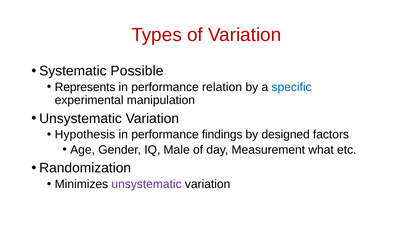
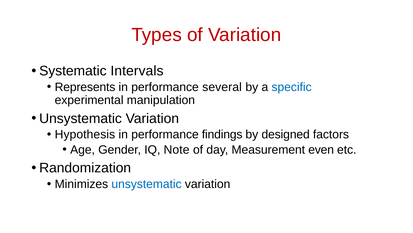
Possible: Possible -> Intervals (137, 71)
relation: relation -> several (222, 87)
Male: Male -> Note (177, 149)
what: what -> even (321, 149)
unsystematic colour: purple -> blue (147, 184)
